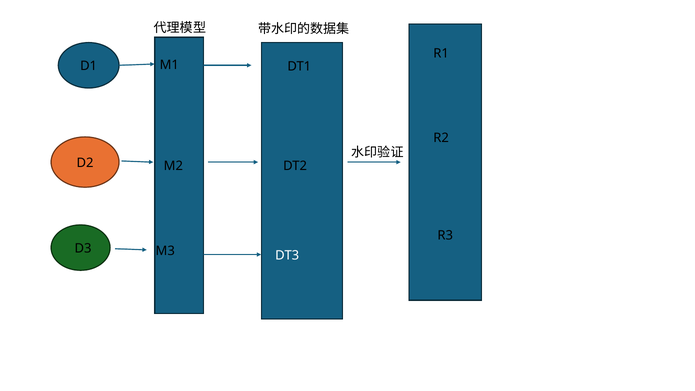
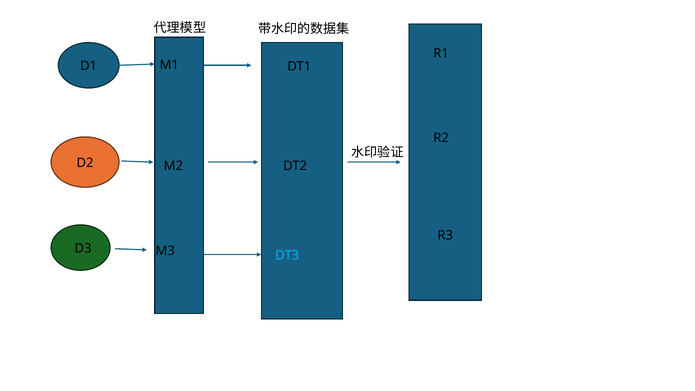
DT3 colour: white -> light blue (287, 255)
